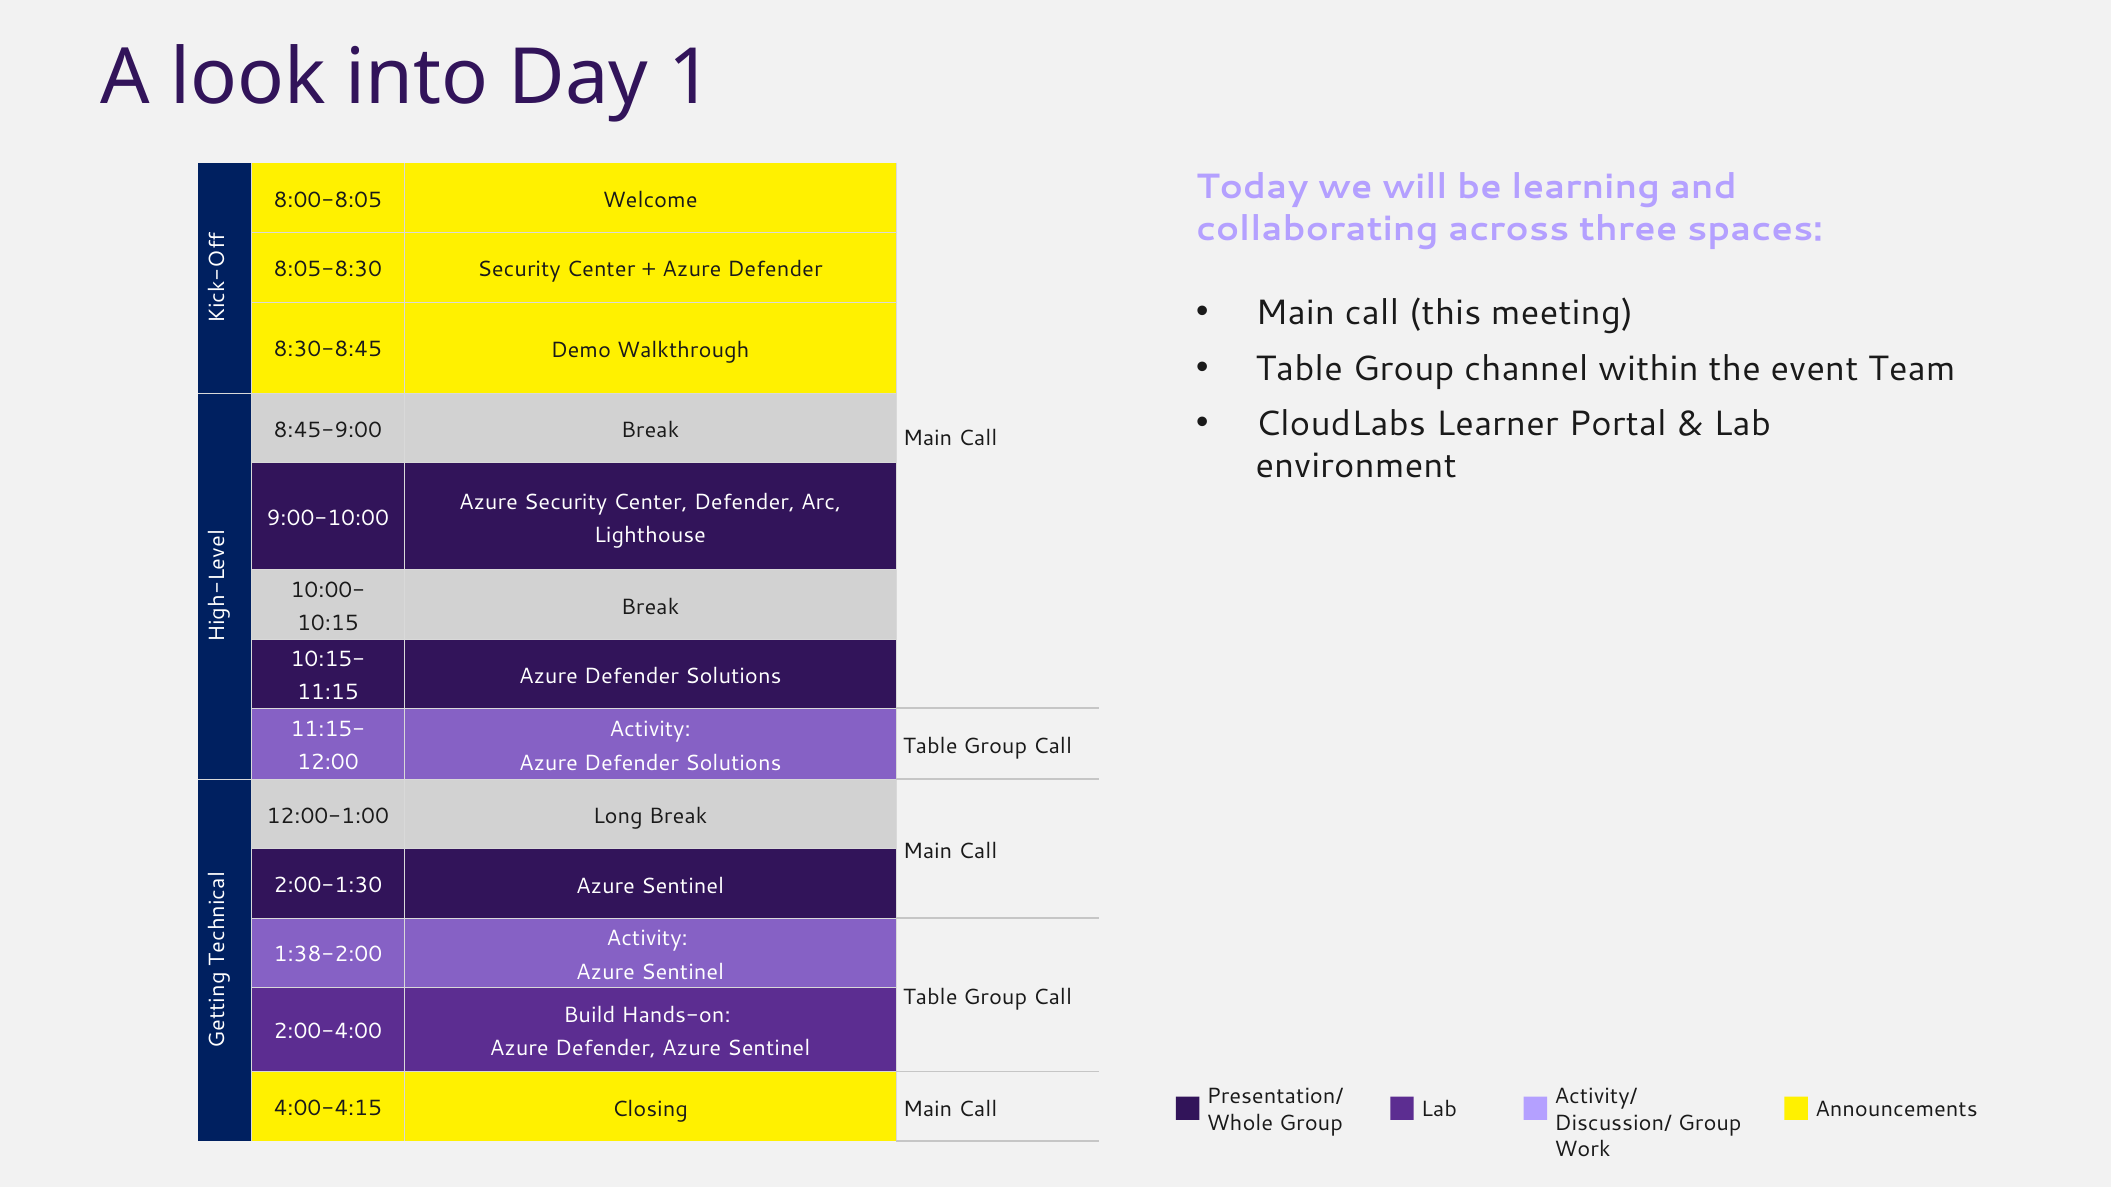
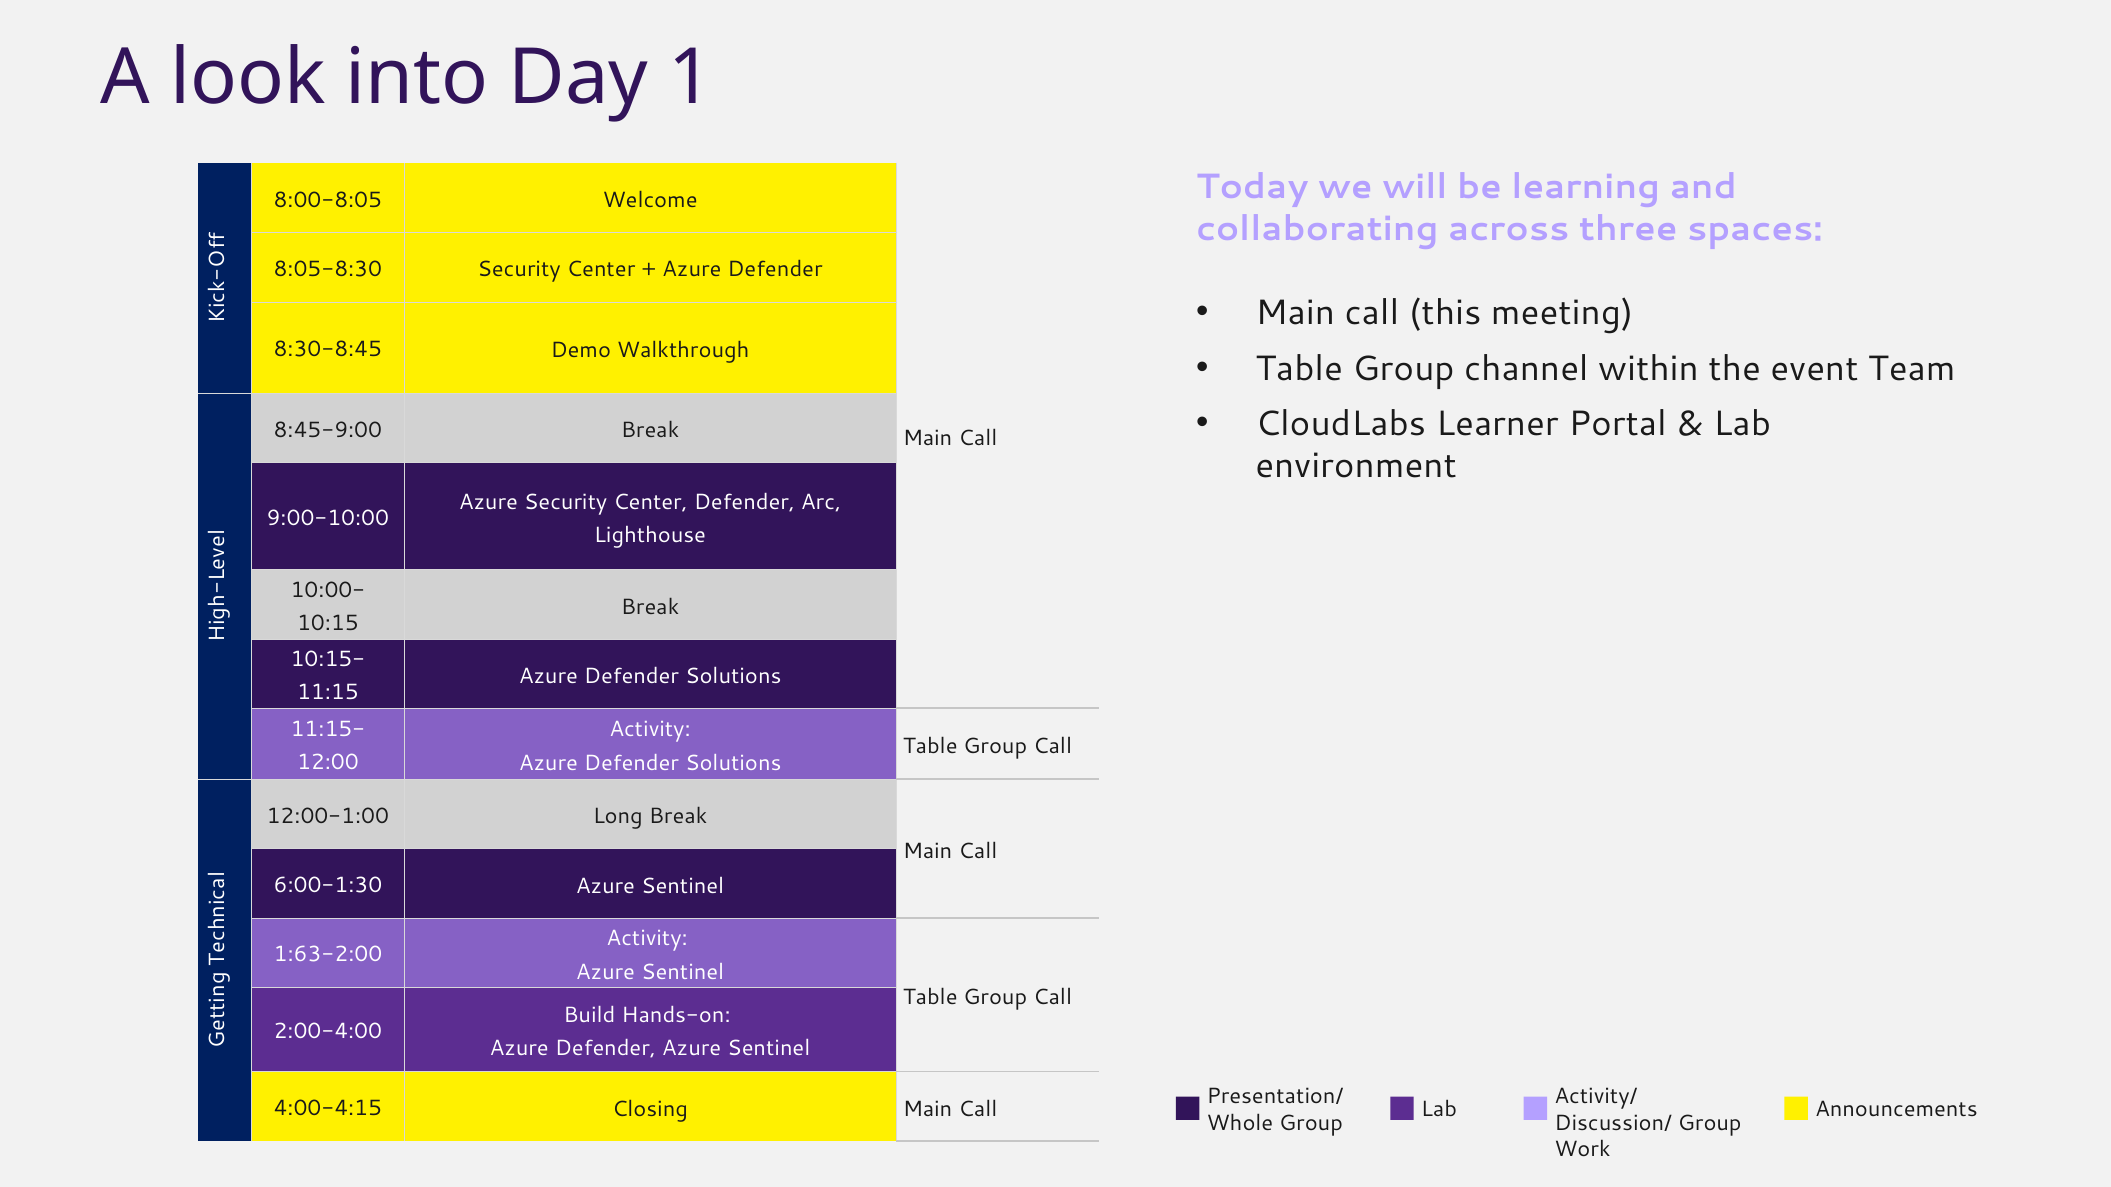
2:00-1:30: 2:00-1:30 -> 6:00-1:30 (328, 886)
1:38-2:00: 1:38-2:00 -> 1:63-2:00 (328, 955)
